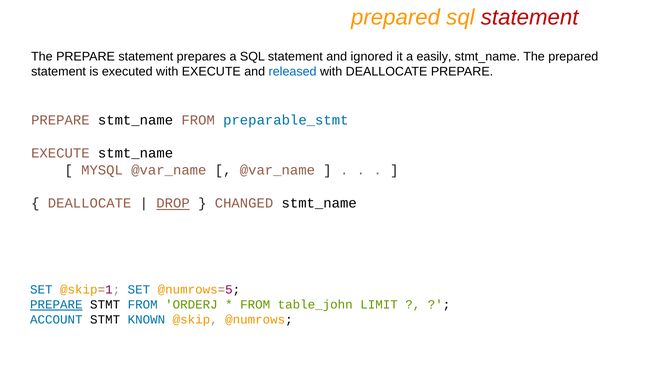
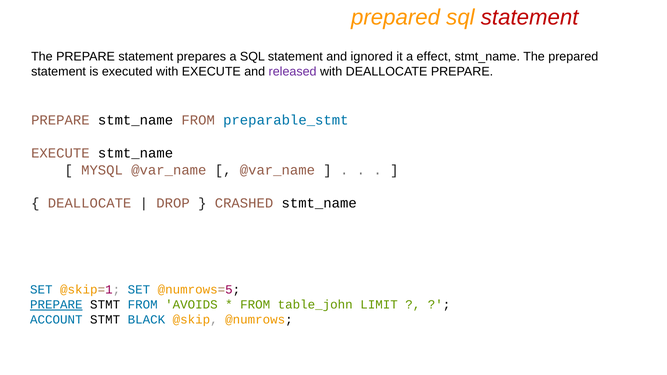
easily: easily -> effect (434, 57)
released colour: blue -> purple (293, 72)
DROP underline: present -> none (173, 203)
CHANGED: CHANGED -> CRASHED (244, 203)
ORDERJ: ORDERJ -> AVOIDS (191, 305)
KNOWN: KNOWN -> BLACK (146, 320)
